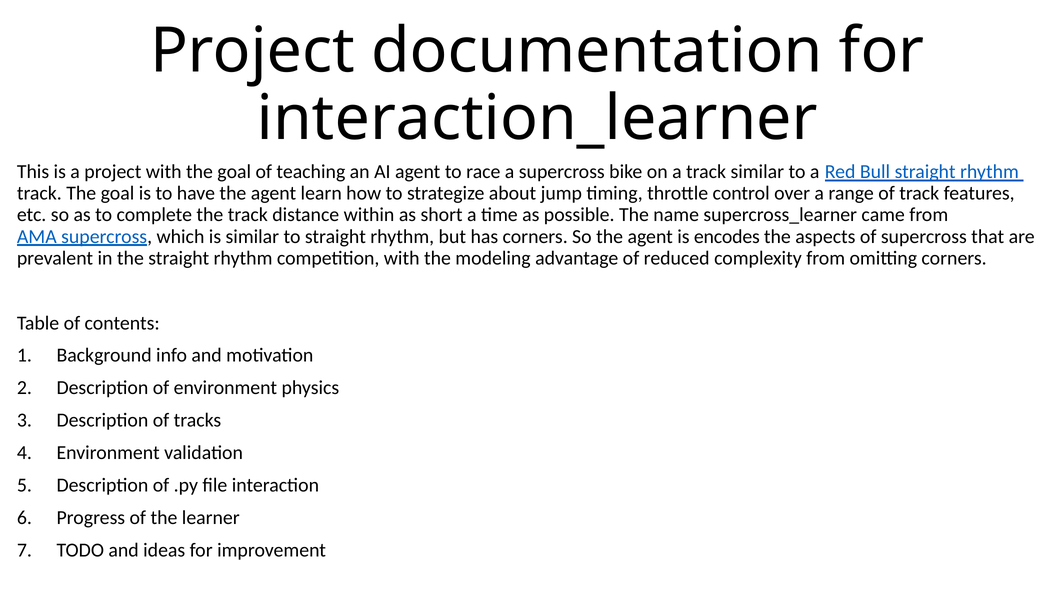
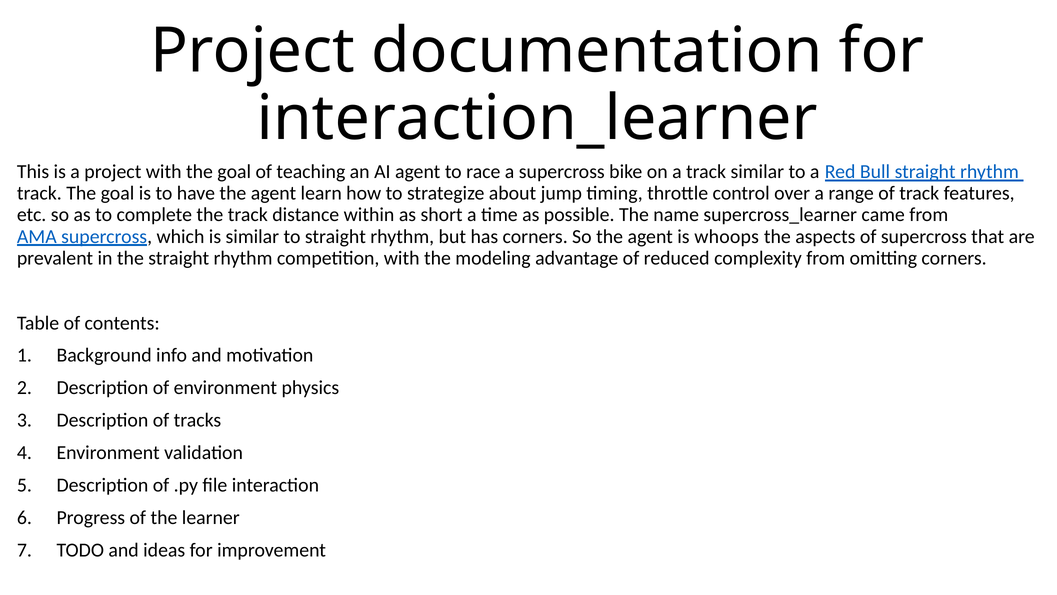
encodes: encodes -> whoops (727, 236)
